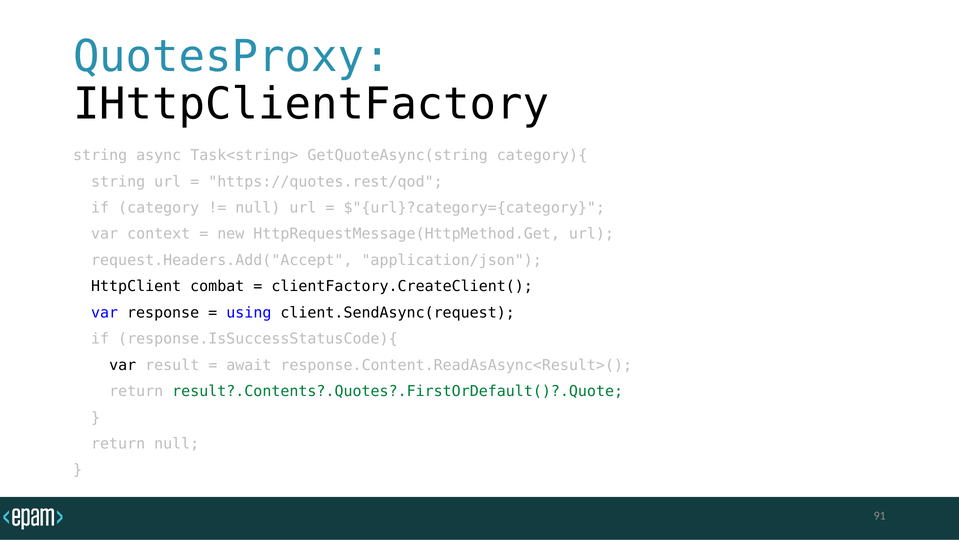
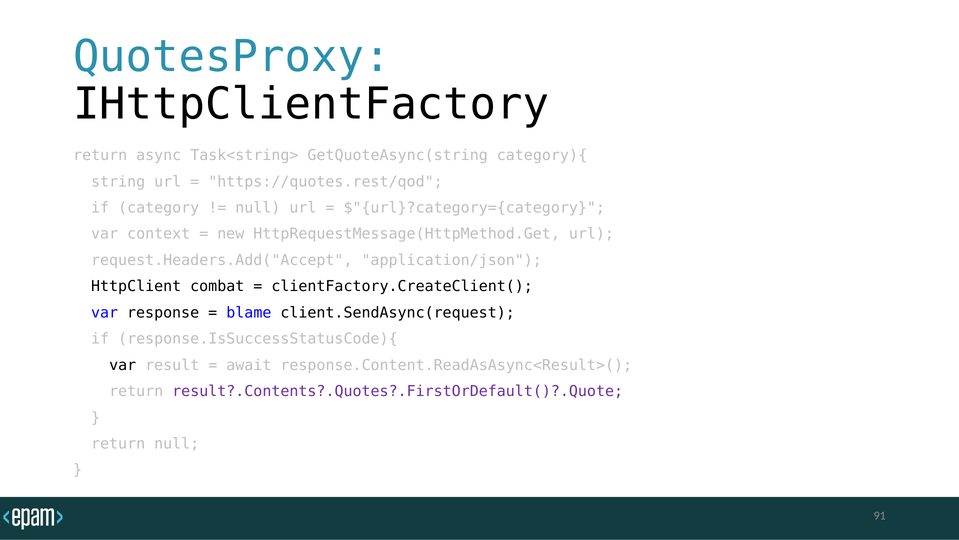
string: string -> return (100, 155)
using: using -> blame (249, 312)
result?.Contents?.Quotes?.FirstOrDefault()?.Quote colour: green -> purple (398, 391)
